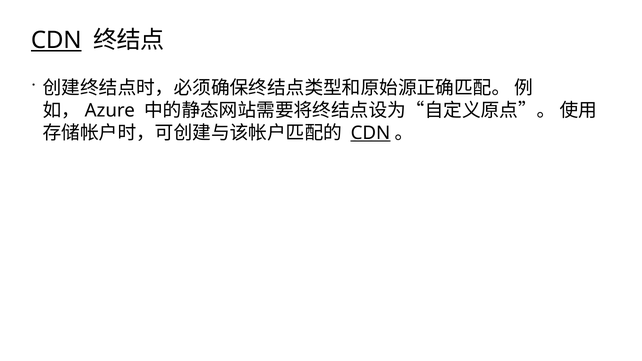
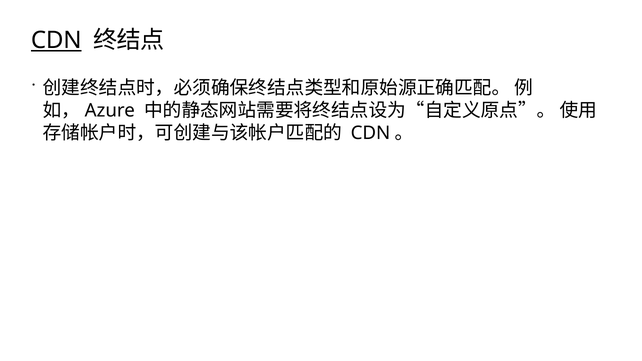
CDN underline: present -> none (370, 133)
